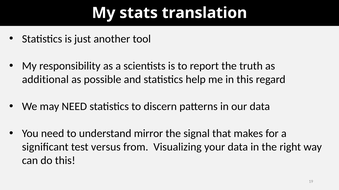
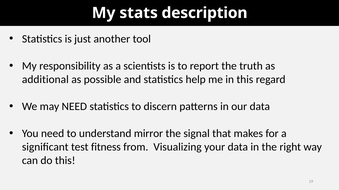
translation: translation -> description (205, 13)
versus: versus -> fitness (106, 148)
